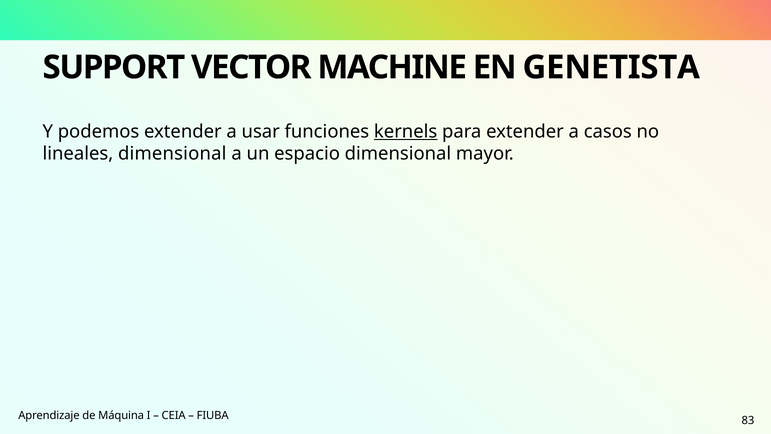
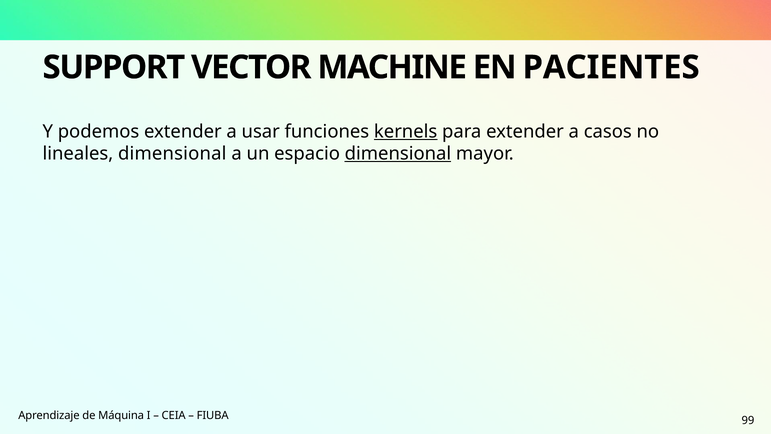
GENETISTA: GENETISTA -> PACIENTES (611, 67)
dimensional underline: none -> present (398, 153)
83: 83 -> 99 (748, 420)
